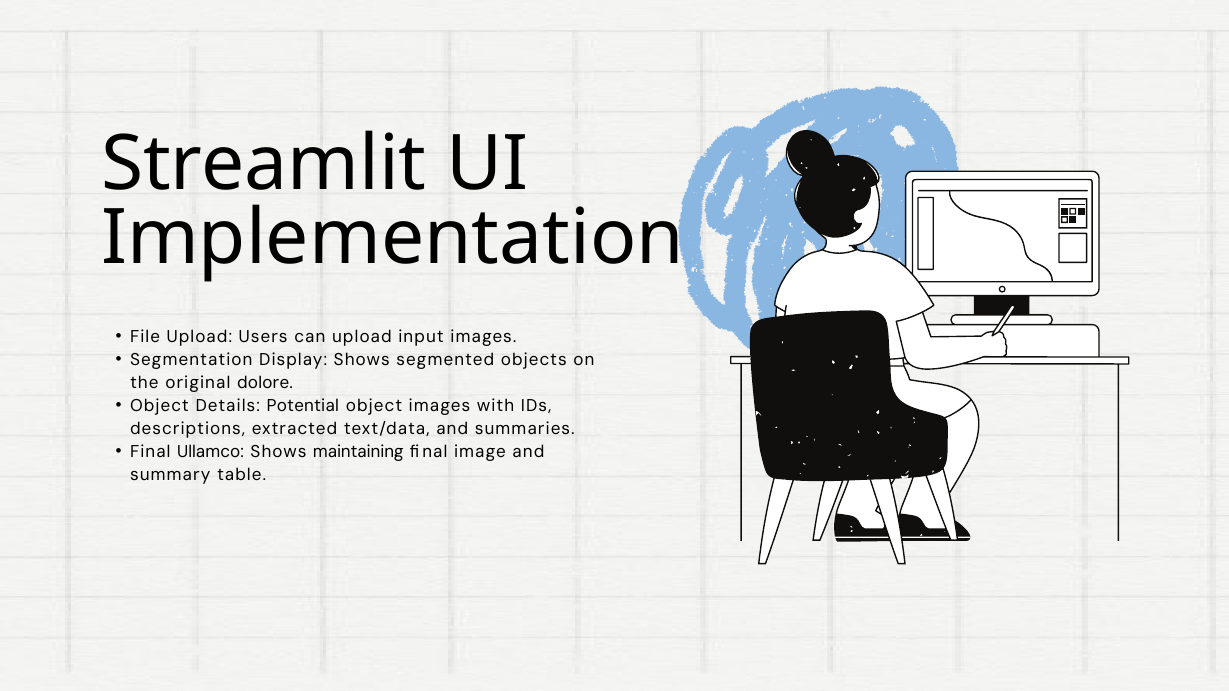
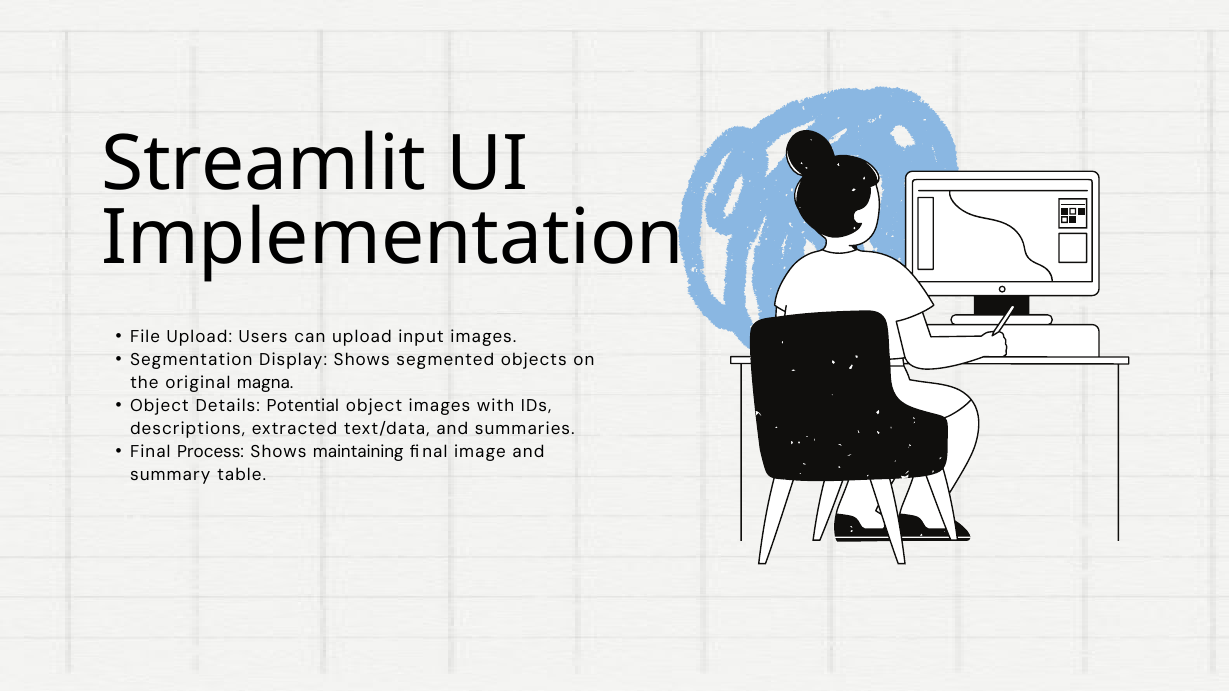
dolore: dolore -> magna (265, 383)
Ullamco: Ullamco -> Process (211, 452)
